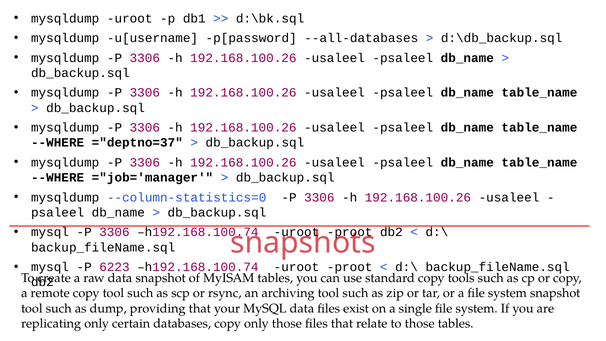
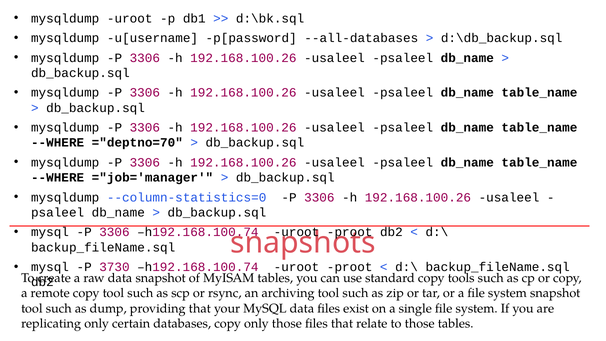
="deptno=37: ="deptno=37 -> ="deptno=70 (137, 143)
6223: 6223 -> 3730 (114, 267)
